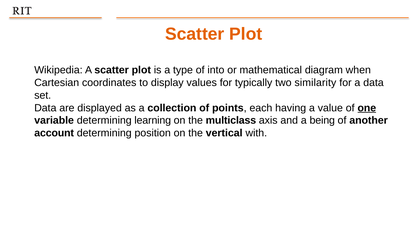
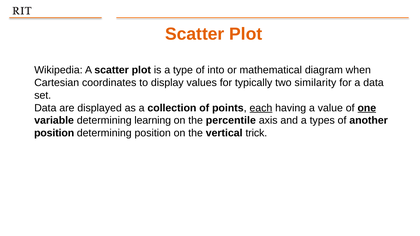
each underline: none -> present (261, 108)
multiclass: multiclass -> percentile (231, 121)
being: being -> types (322, 121)
account: account -> position (54, 133)
with: with -> trick (256, 133)
